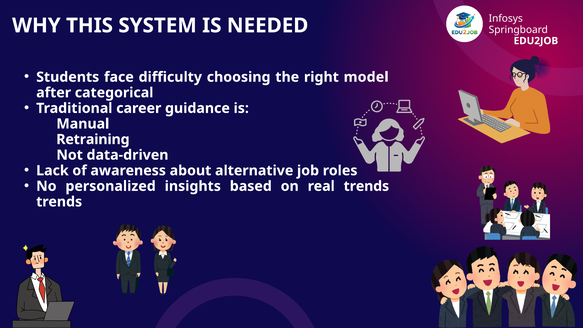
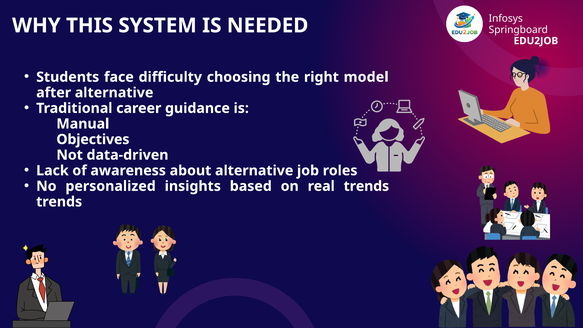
after categorical: categorical -> alternative (114, 93)
Retraining: Retraining -> Objectives (93, 139)
